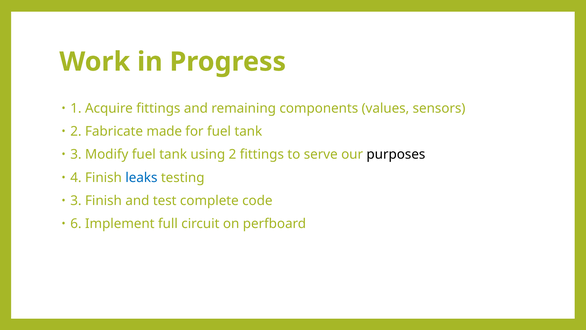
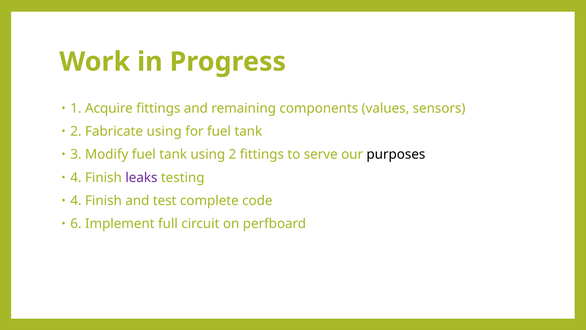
Fabricate made: made -> using (164, 131)
leaks colour: blue -> purple (141, 177)
3: 3 -> 4 (76, 200)
